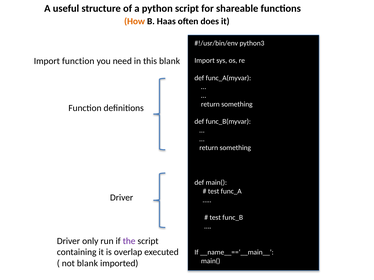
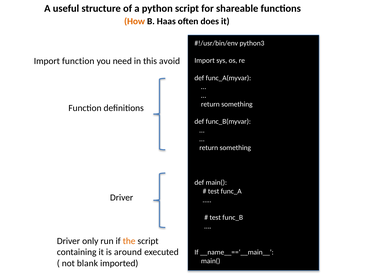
this blank: blank -> avoid (170, 61)
the colour: purple -> orange (129, 241)
overlap: overlap -> around (128, 253)
